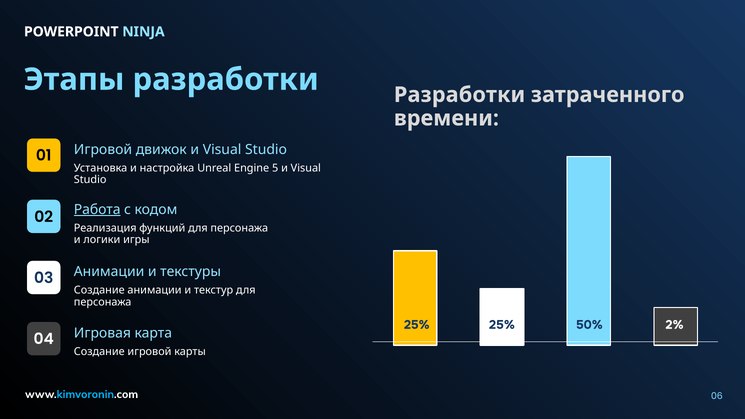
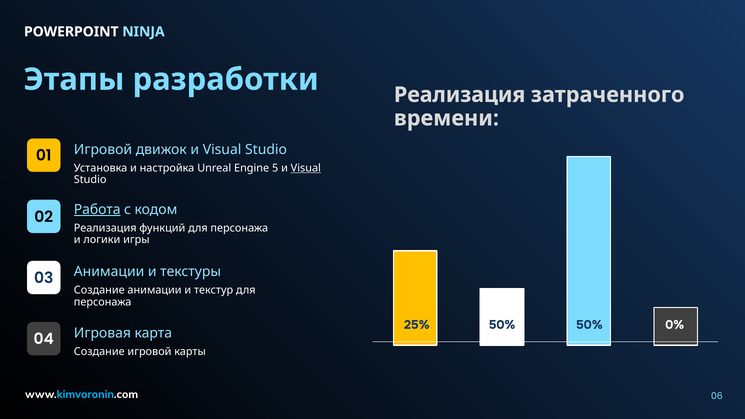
Разработки: Разработки -> Реализация (460, 95)
Visual underline: none -> present (306, 168)
25%: 25% -> 50% (502, 325)
2%: 2% -> 0% (675, 325)
